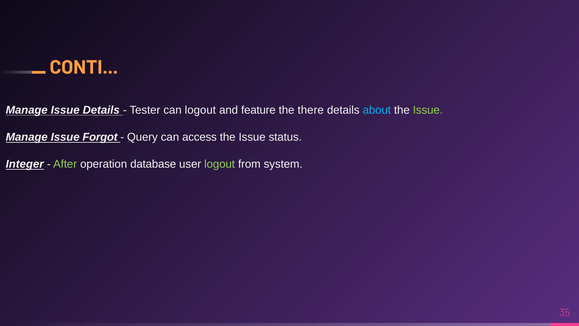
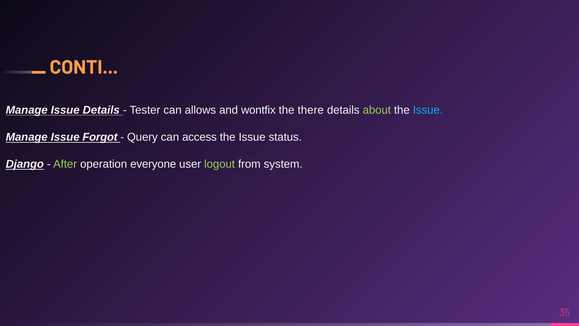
can logout: logout -> allows (200, 110)
feature: feature -> wontfix (258, 110)
about colour: light blue -> light green (377, 110)
Issue colour: light green -> light blue (428, 110)
Integer: Integer -> Django (25, 164)
database: database -> everyone (153, 164)
